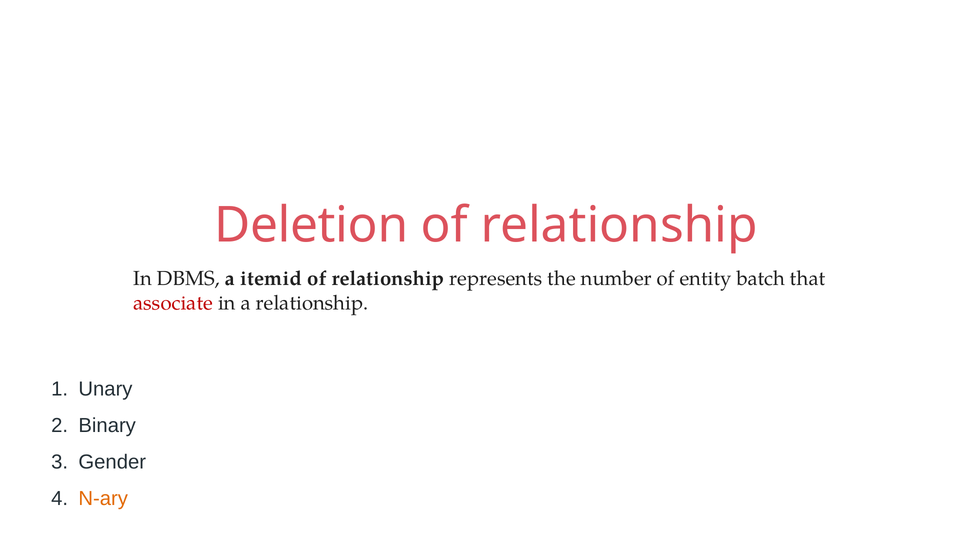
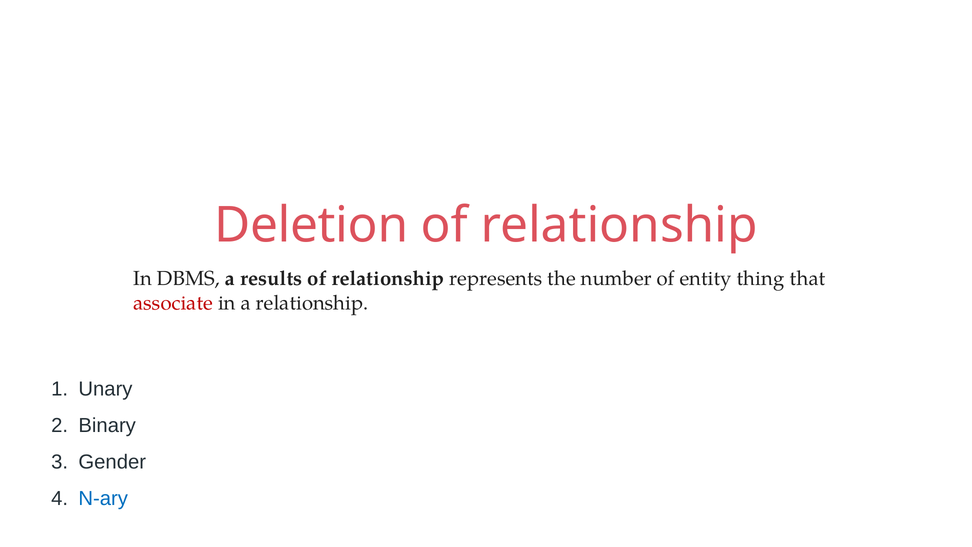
itemid: itemid -> results (271, 278)
batch: batch -> thing (761, 278)
N-ary colour: orange -> blue (103, 498)
